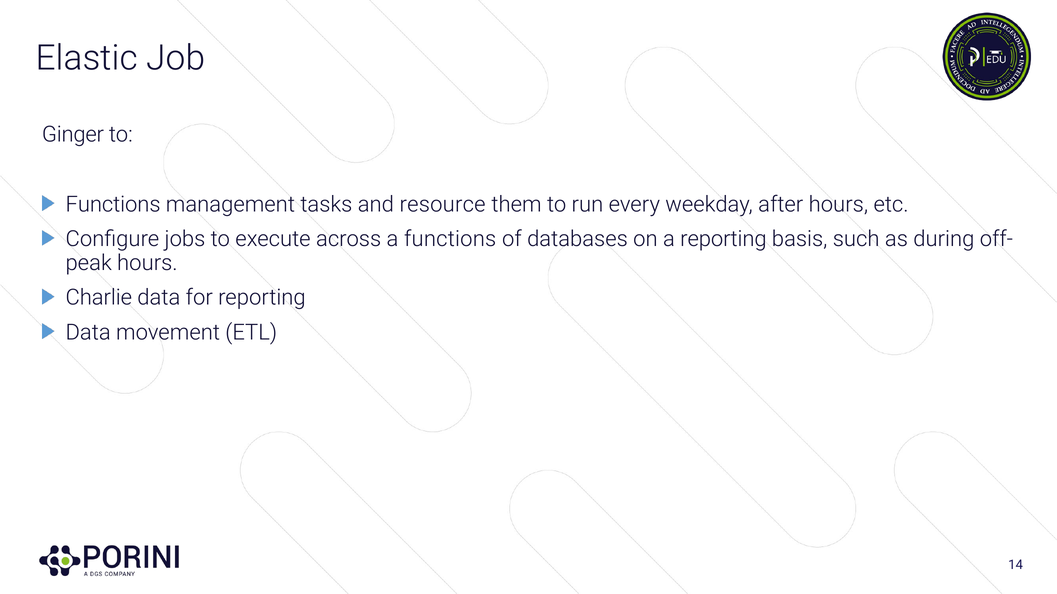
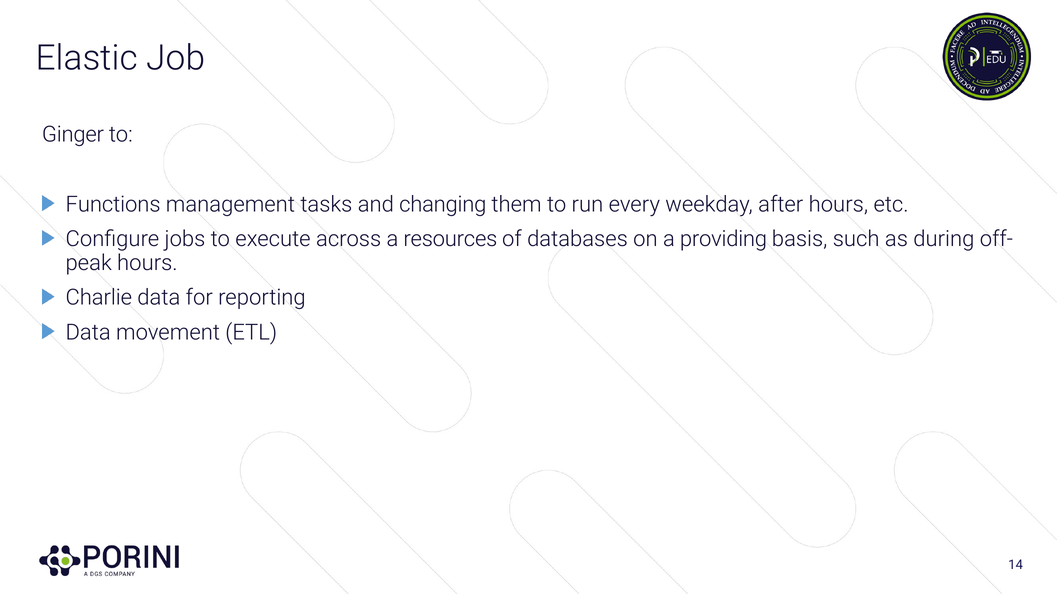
resource: resource -> changing (443, 204)
a functions: functions -> resources (450, 239)
a reporting: reporting -> providing (723, 239)
